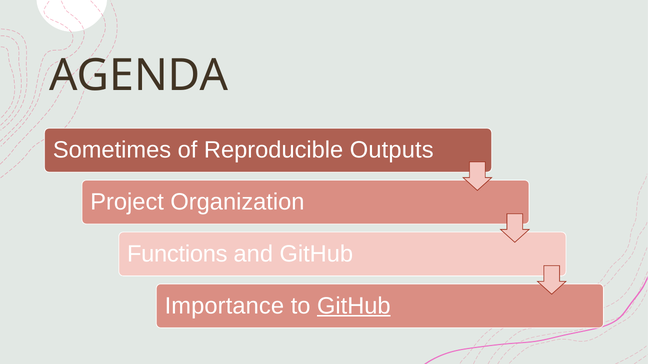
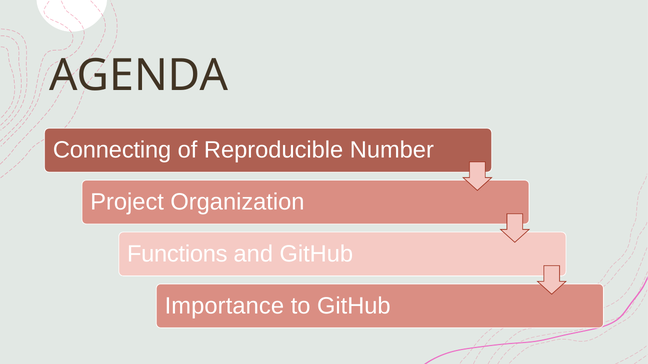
Sometimes: Sometimes -> Connecting (112, 150)
Outputs: Outputs -> Number (392, 150)
GitHub underline: present -> none (354, 306)
